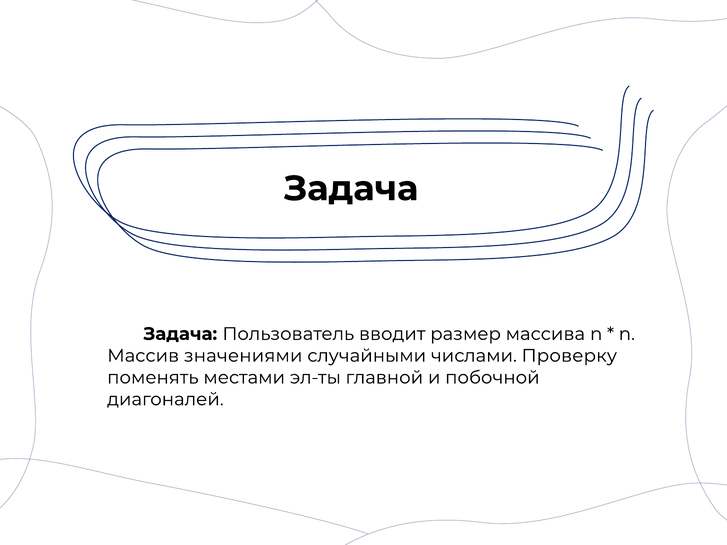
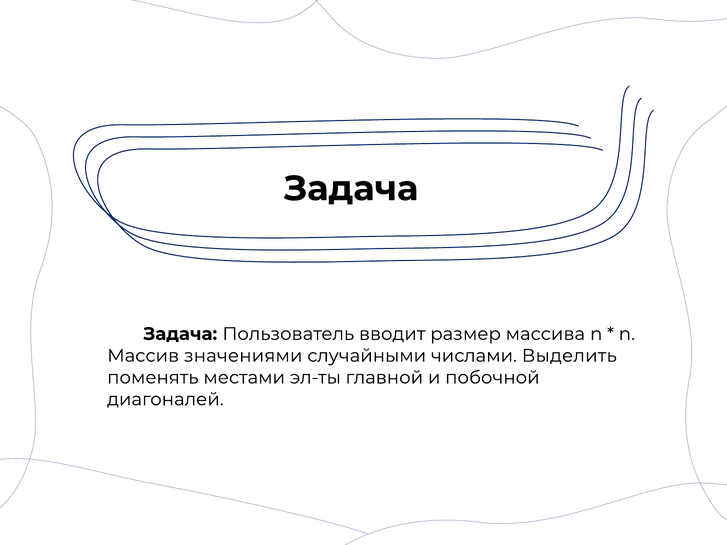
Проверку: Проверку -> Выделить (569, 356)
